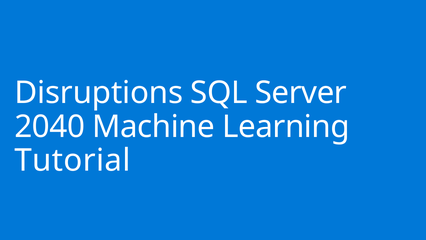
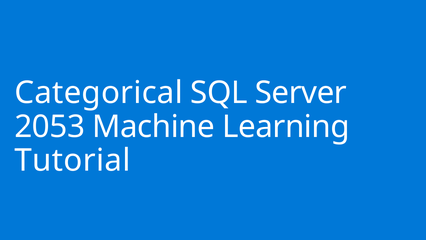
Disruptions: Disruptions -> Categorical (99, 93)
2040: 2040 -> 2053 (50, 127)
